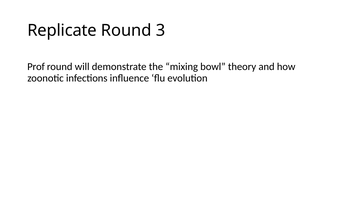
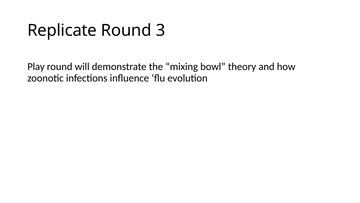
Prof: Prof -> Play (36, 67)
